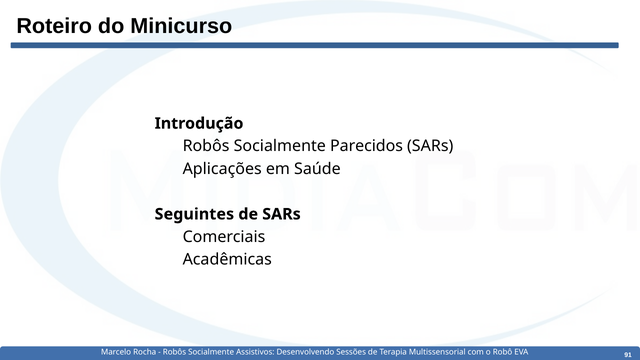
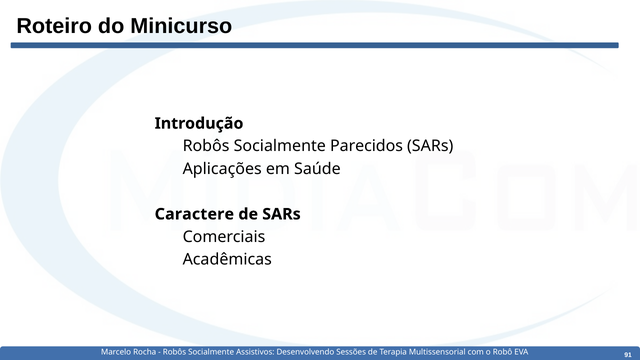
Seguintes: Seguintes -> Caractere (194, 214)
